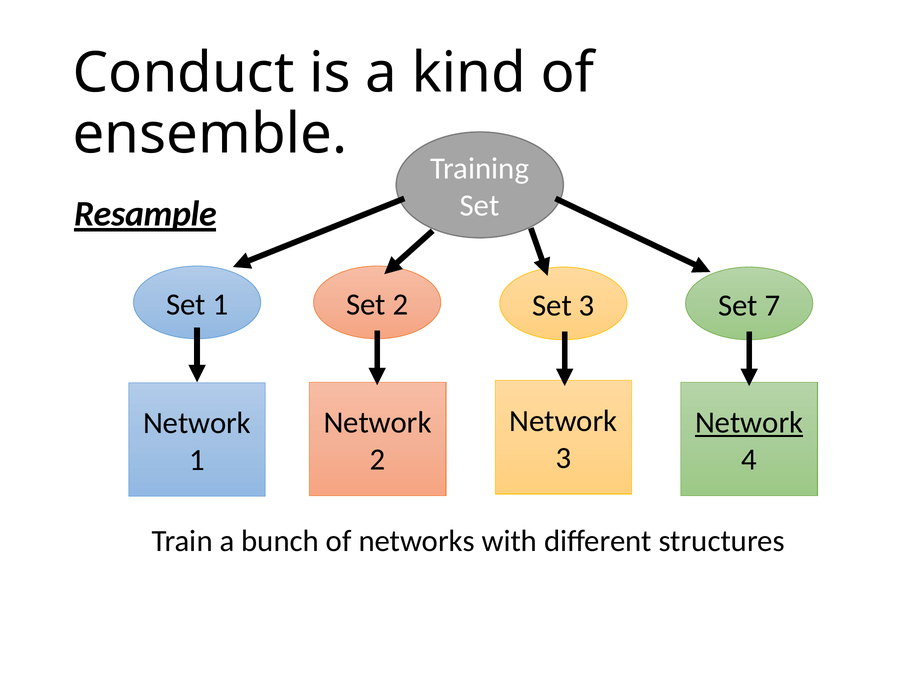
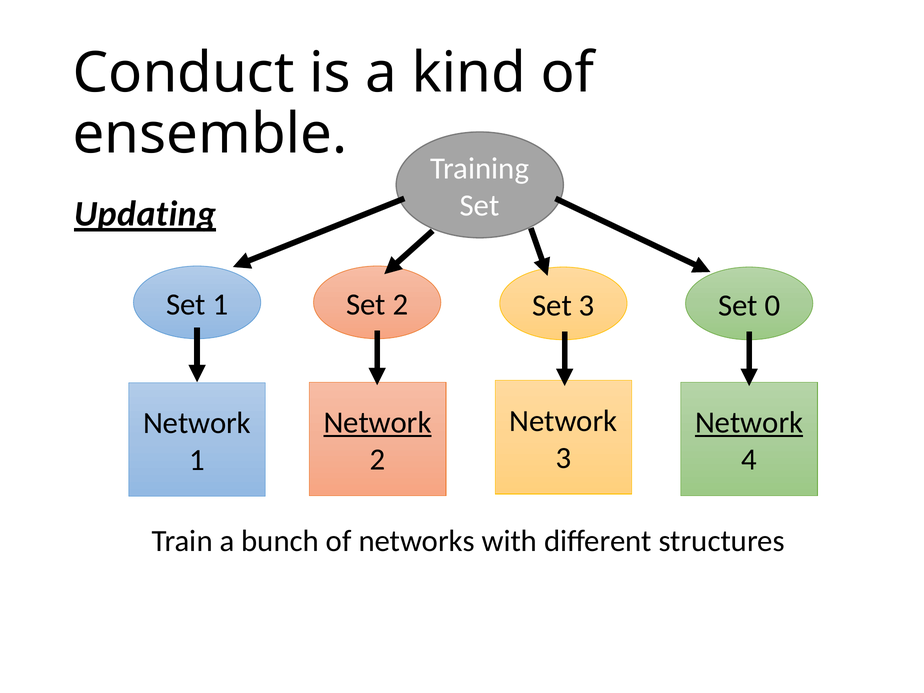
Resample: Resample -> Updating (145, 214)
7: 7 -> 0 (772, 306)
Network underline: none -> present (378, 423)
